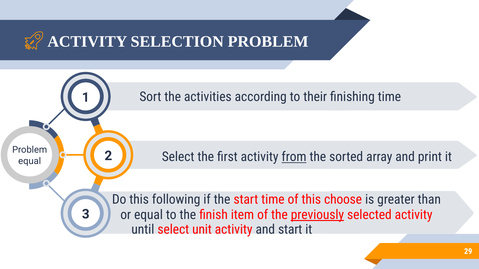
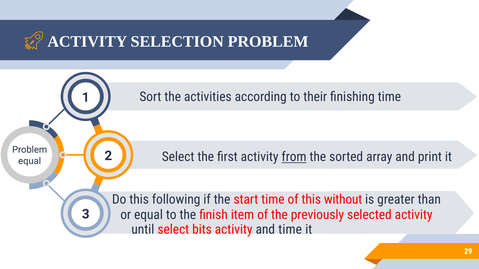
choose: choose -> without (343, 200)
previously underline: present -> none (317, 215)
unit: unit -> bits (202, 230)
and start: start -> time (290, 230)
